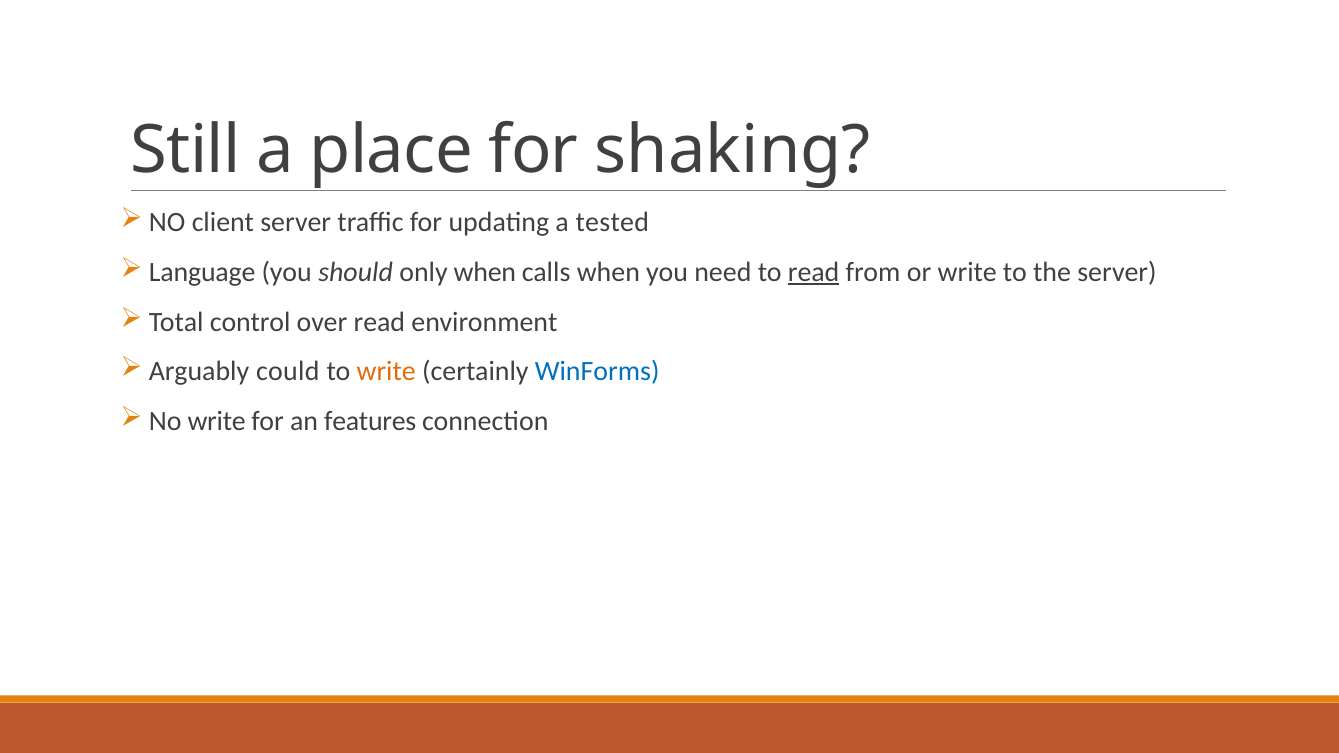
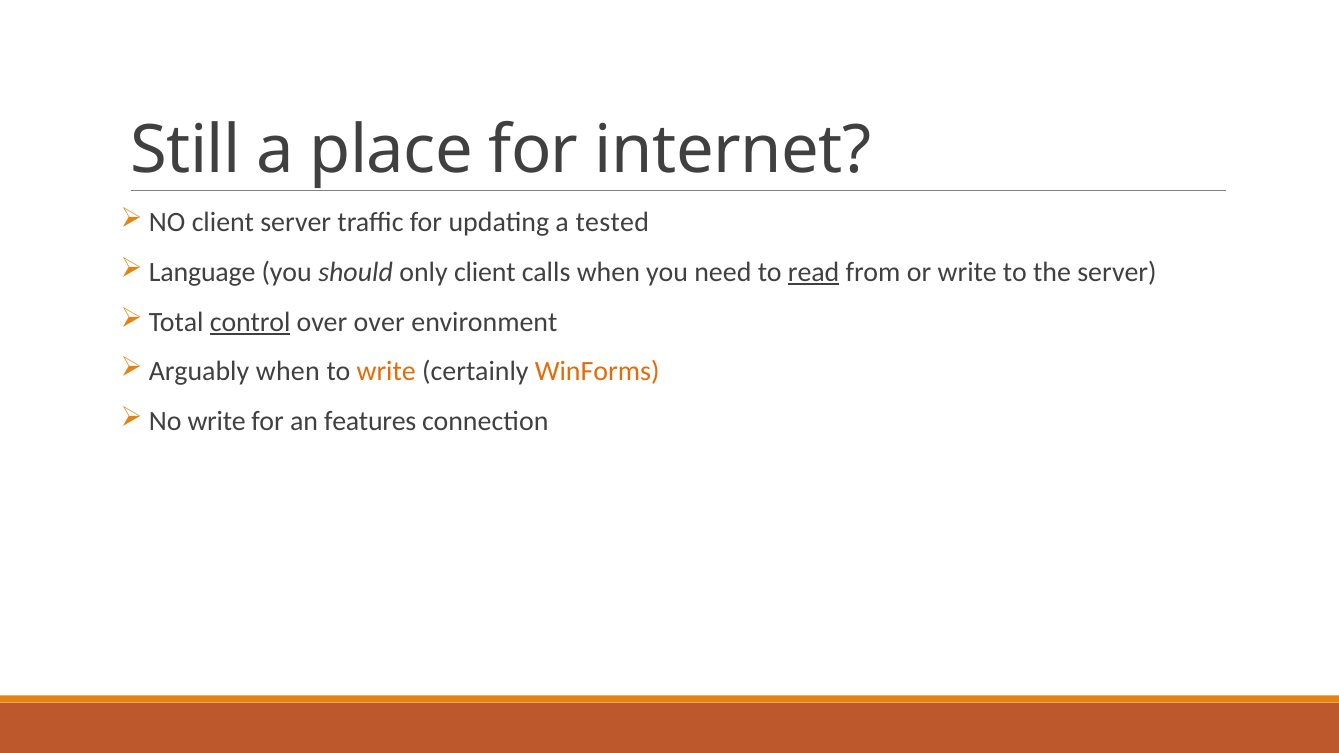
shaking: shaking -> internet (733, 150)
only when: when -> client (485, 272)
control underline: none -> present (250, 322)
over read: read -> over (379, 322)
Arguably could: could -> when (288, 372)
WinForms colour: blue -> orange (597, 372)
